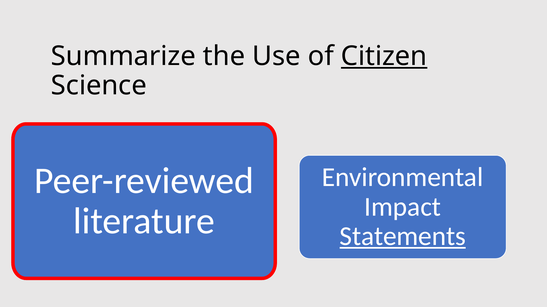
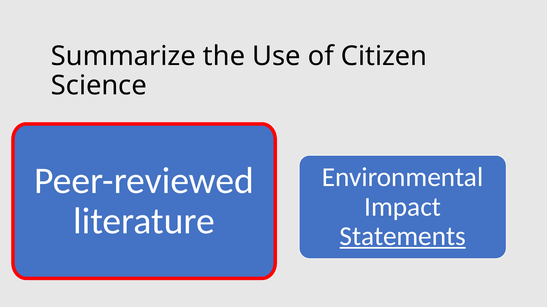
Citizen underline: present -> none (384, 56)
